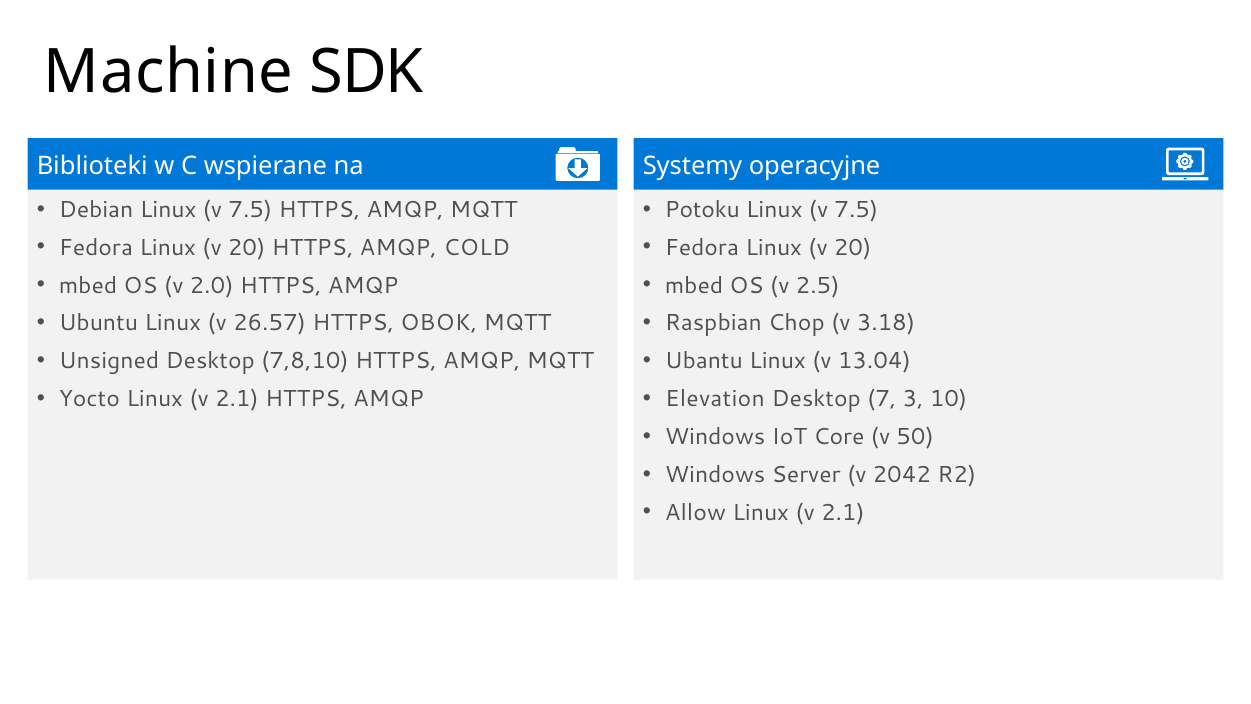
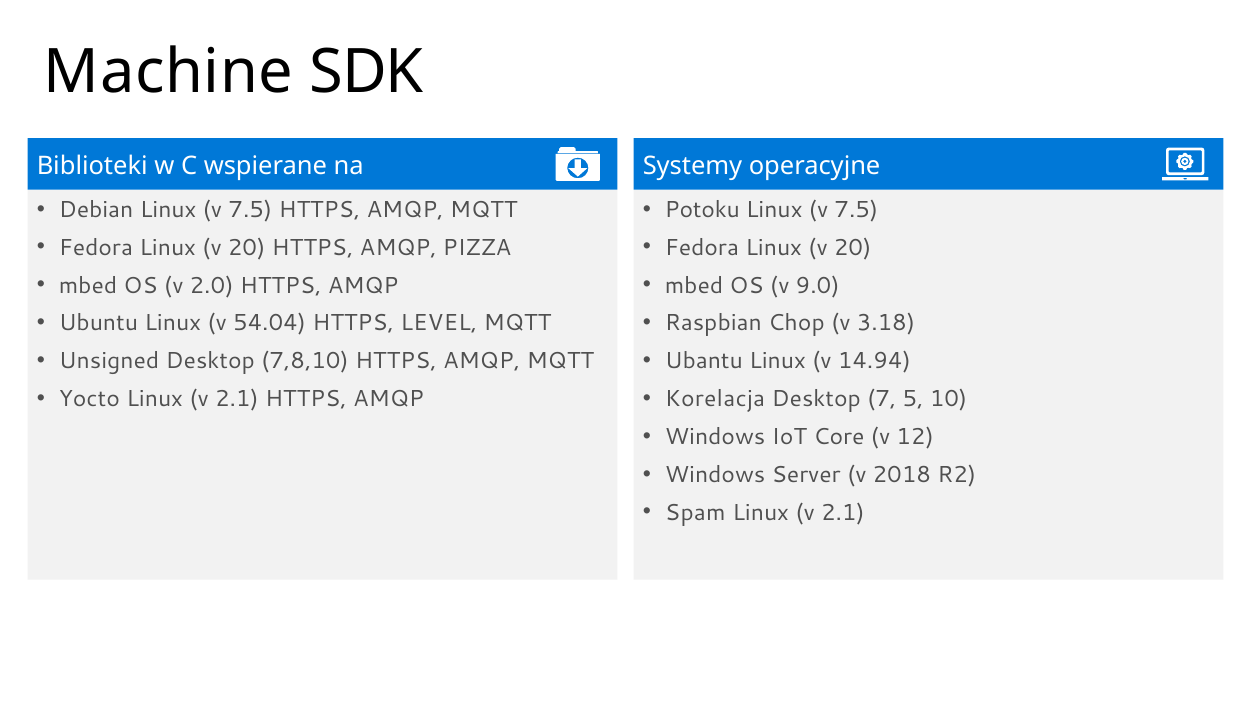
COLD: COLD -> PIZZA (477, 248)
2.5: 2.5 -> 9.0 (818, 285)
26.57: 26.57 -> 54.04 (270, 323)
OBOK: OBOK -> LEVEL (439, 323)
13.04: 13.04 -> 14.94 (874, 361)
Elevation: Elevation -> Korelacja (715, 399)
3: 3 -> 5 (913, 399)
50: 50 -> 12 (915, 437)
2042: 2042 -> 2018 (902, 474)
Allow: Allow -> Spam (695, 512)
